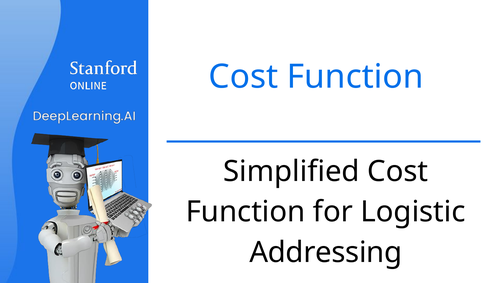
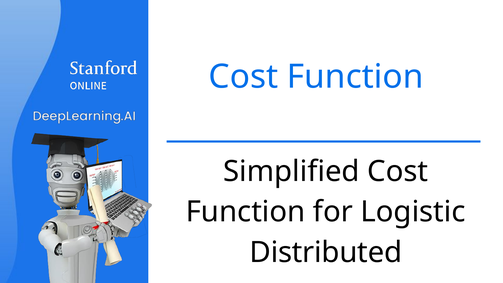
Addressing: Addressing -> Distributed (326, 252)
